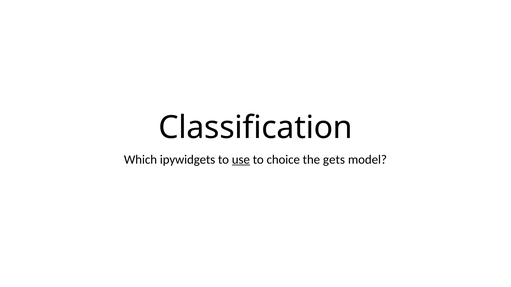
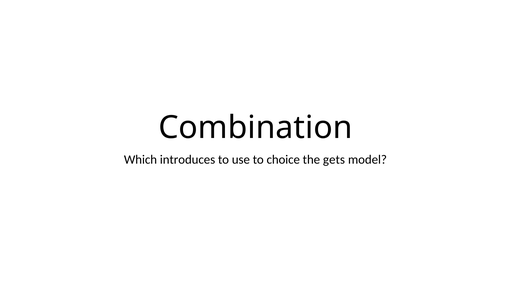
Classification: Classification -> Combination (255, 128)
ipywidgets: ipywidgets -> introduces (188, 160)
use underline: present -> none (241, 160)
